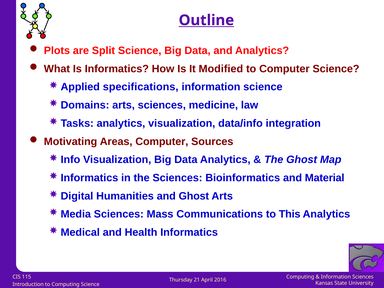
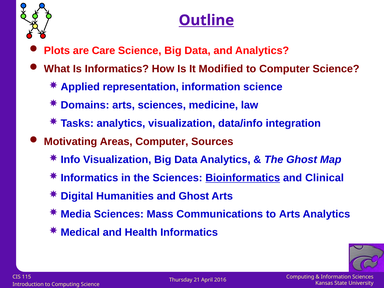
Split: Split -> Care (104, 51)
specifications: specifications -> representation (141, 87)
Bioinformatics underline: none -> present (243, 178)
Material: Material -> Clinical (325, 178)
to This: This -> Arts (290, 214)
